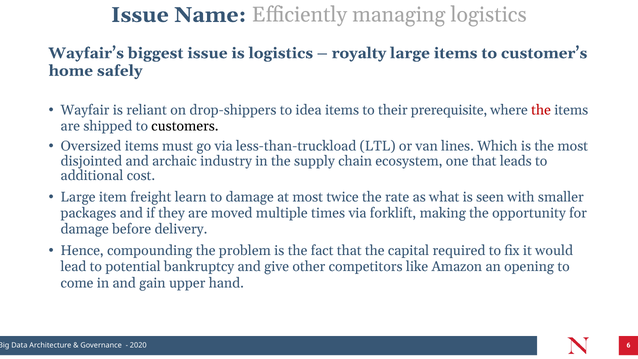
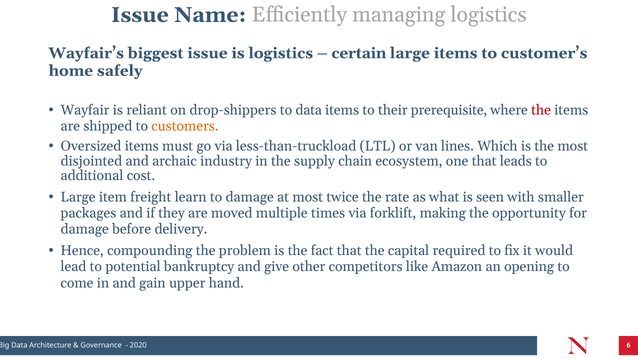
royalty: royalty -> certain (359, 53)
to idea: idea -> data (309, 110)
customers colour: black -> orange (185, 126)
